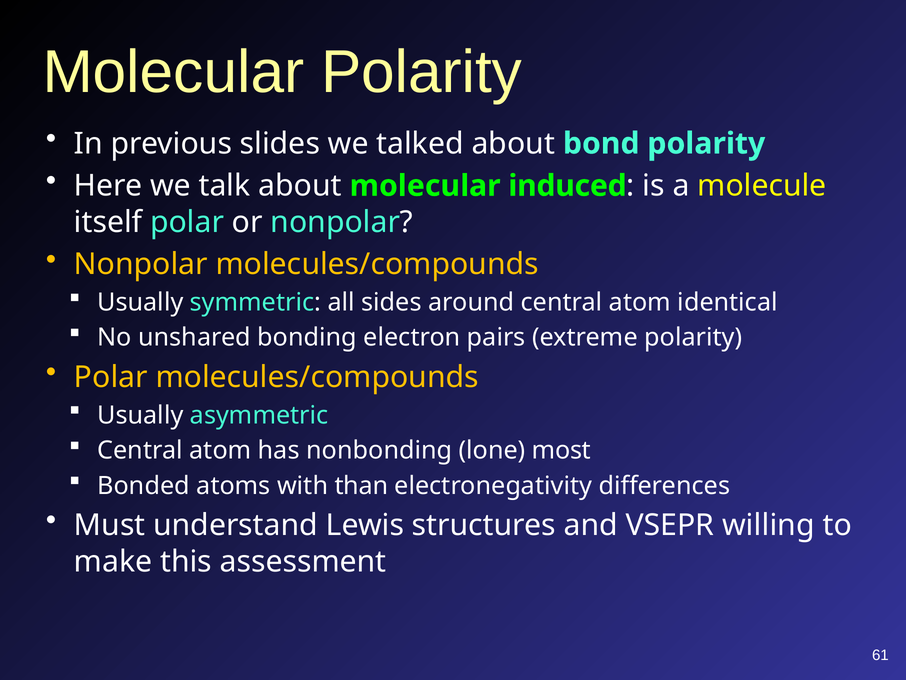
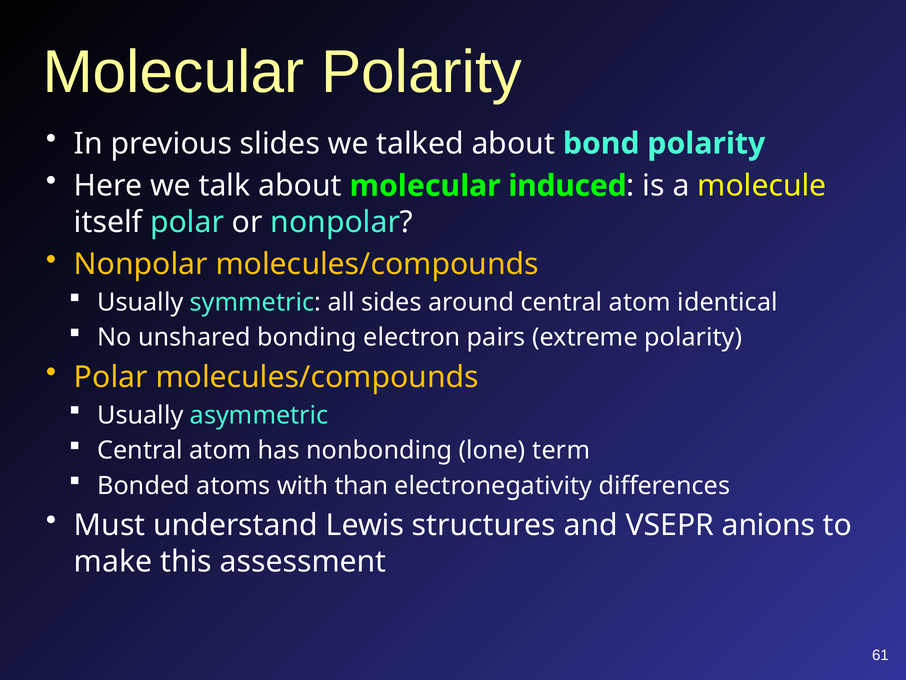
most: most -> term (561, 450)
willing: willing -> anions (769, 525)
